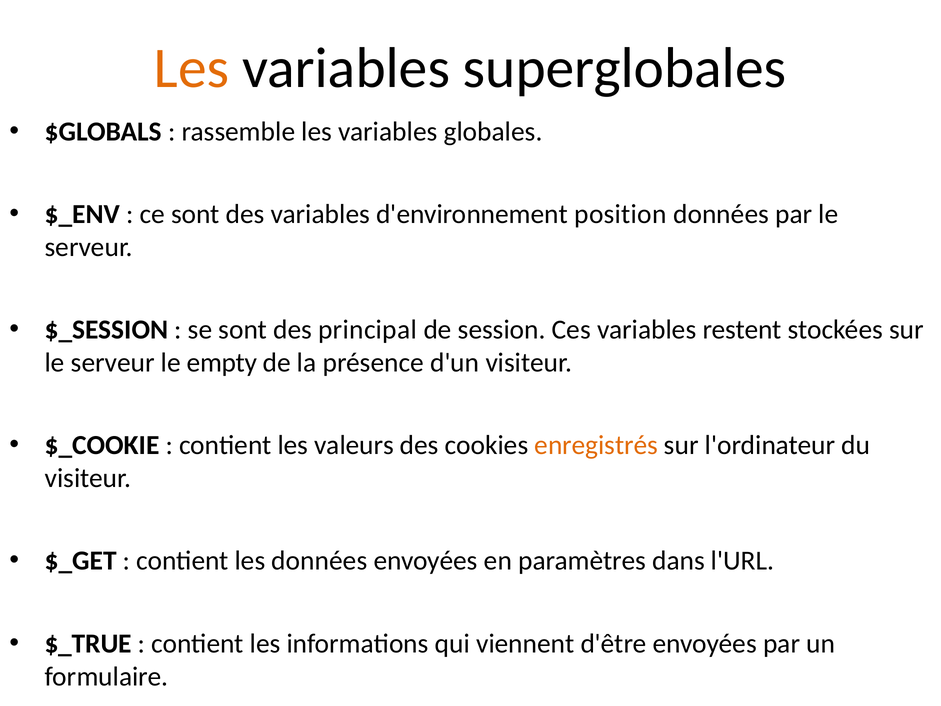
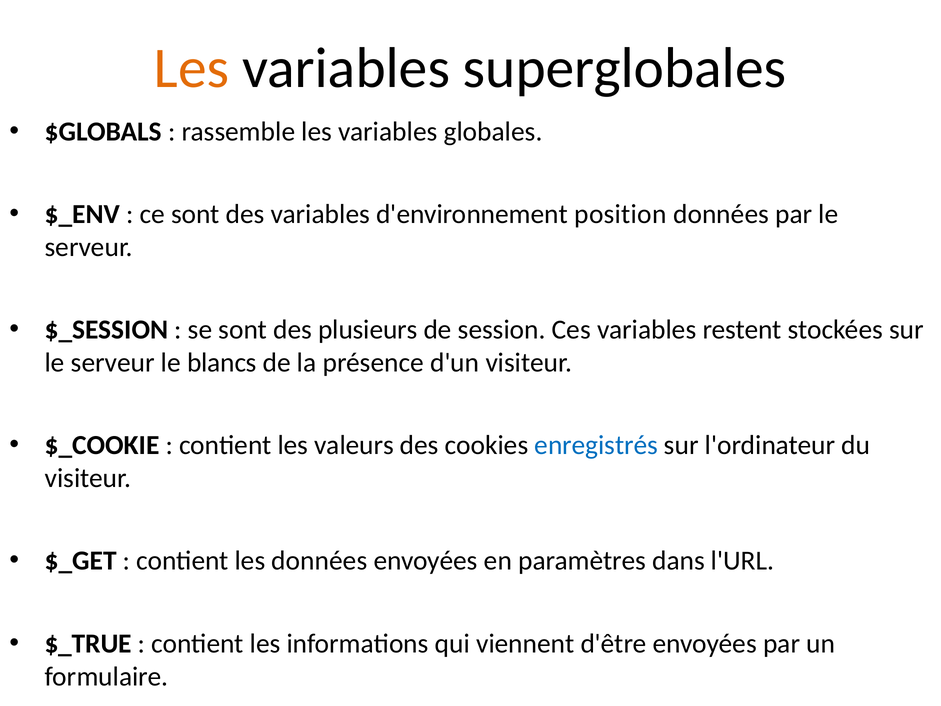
principal: principal -> plusieurs (368, 330)
empty: empty -> blancs (222, 363)
enregistrés colour: orange -> blue (596, 445)
